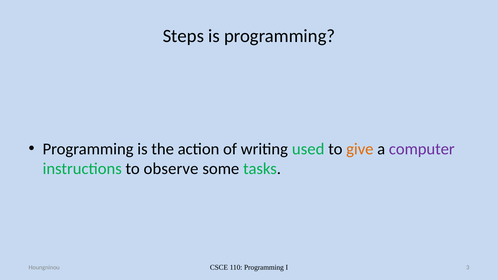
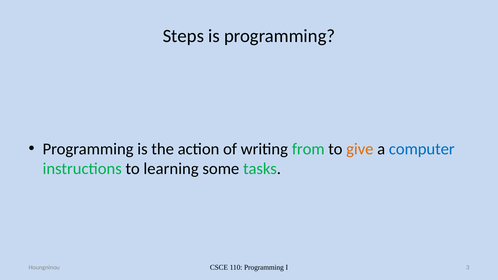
used: used -> from (308, 149)
computer colour: purple -> blue (422, 149)
observe: observe -> learning (171, 169)
